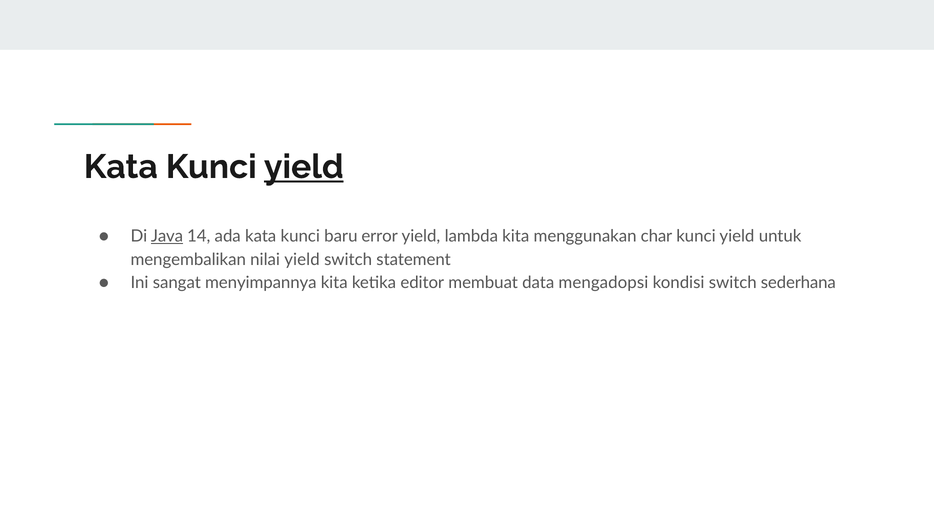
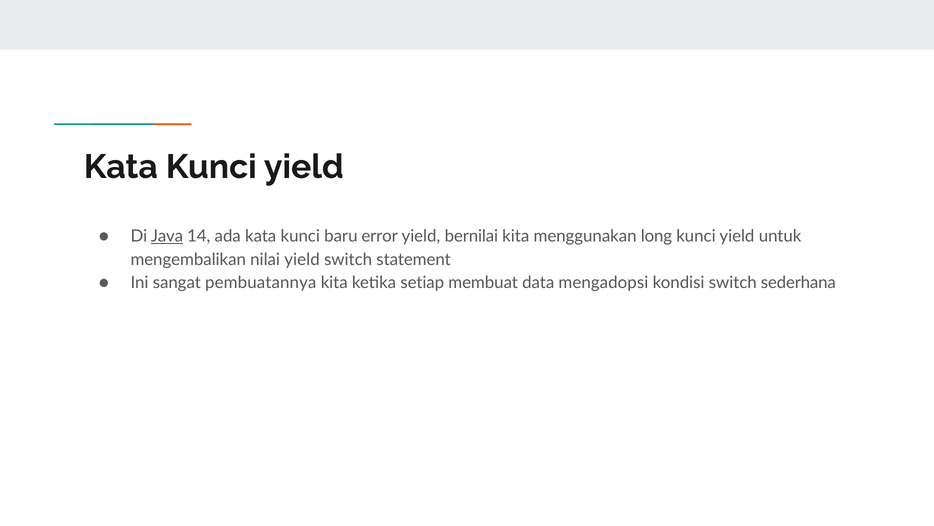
yield underline: present -> none (304, 167)
lambda: lambda -> bernilai (471, 236)
char: char -> long (656, 236)
menyimpannya: menyimpannya -> pembuatannya (261, 283)
editor: editor -> setiap (422, 283)
